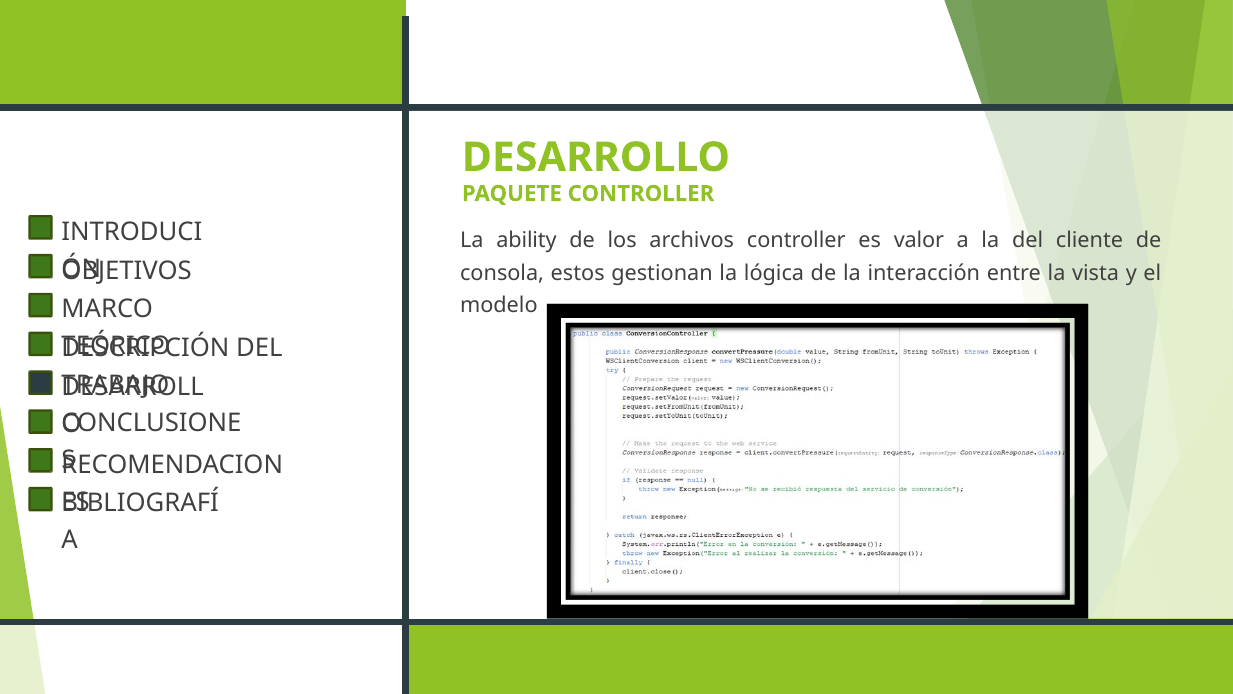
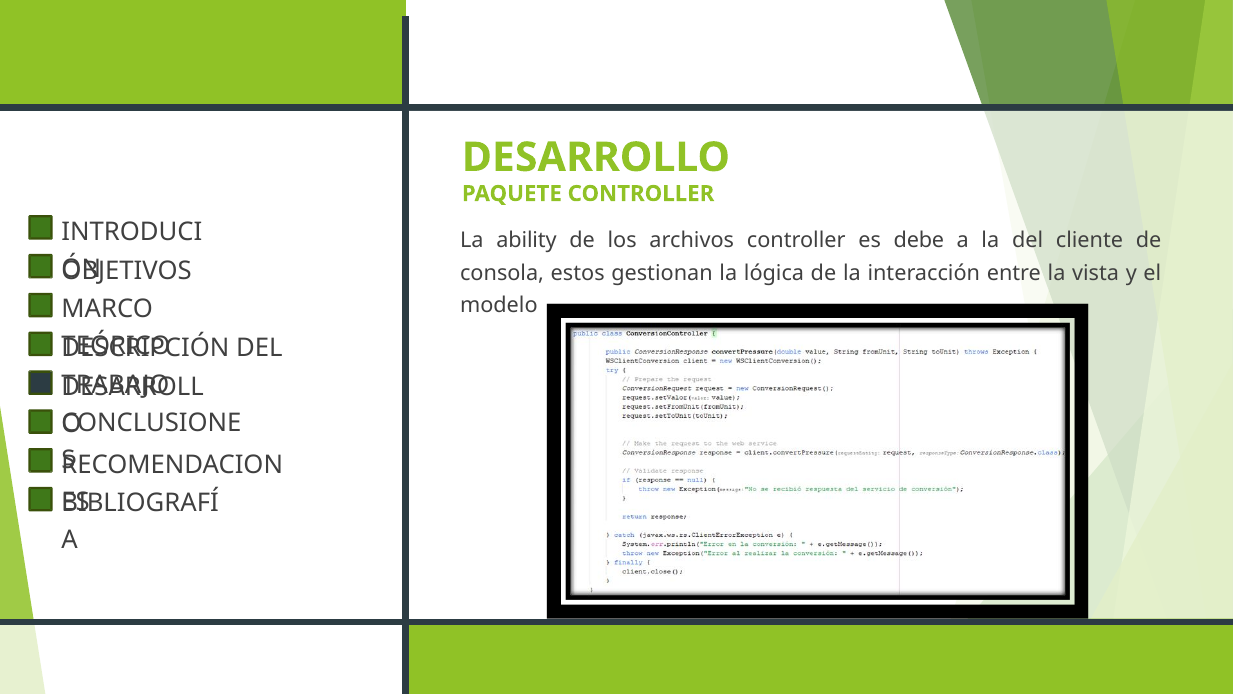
valor: valor -> debe (919, 240)
